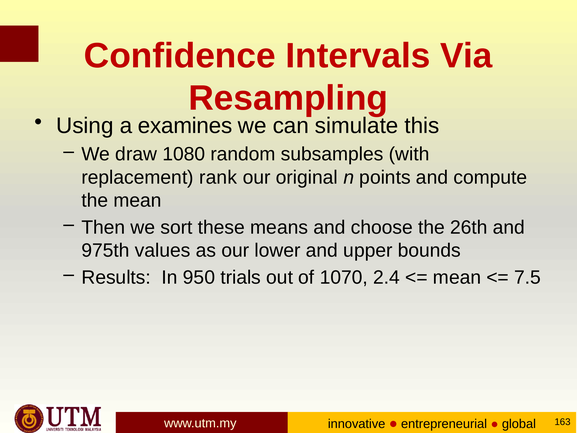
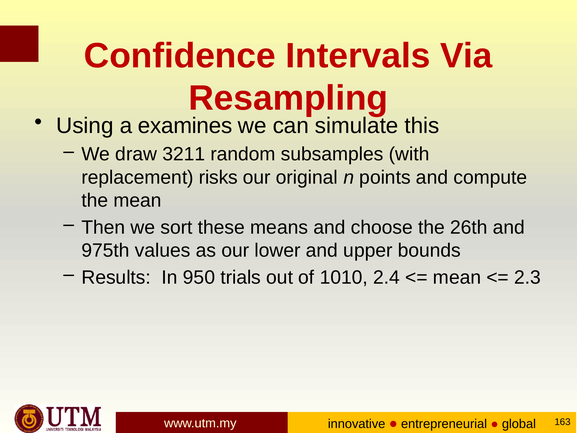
1080: 1080 -> 3211 (184, 154)
rank: rank -> risks (218, 177)
1070: 1070 -> 1010 (344, 277)
7.5: 7.5 -> 2.3 (528, 277)
